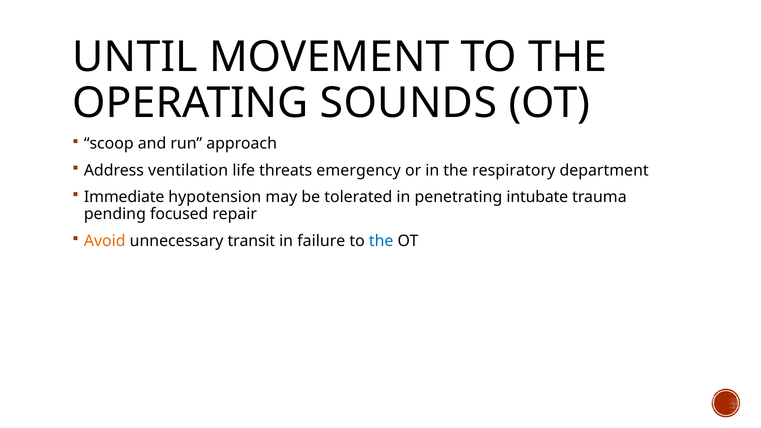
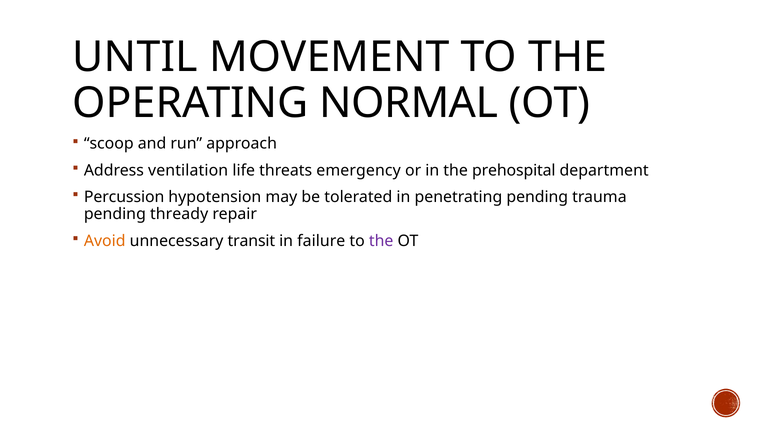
SOUNDS: SOUNDS -> NORMAL (409, 103)
respiratory: respiratory -> prehospital (514, 170)
Immediate: Immediate -> Percussion (124, 197)
penetrating intubate: intubate -> pending (537, 197)
focused: focused -> thready (179, 214)
the colour: blue -> purple (381, 241)
